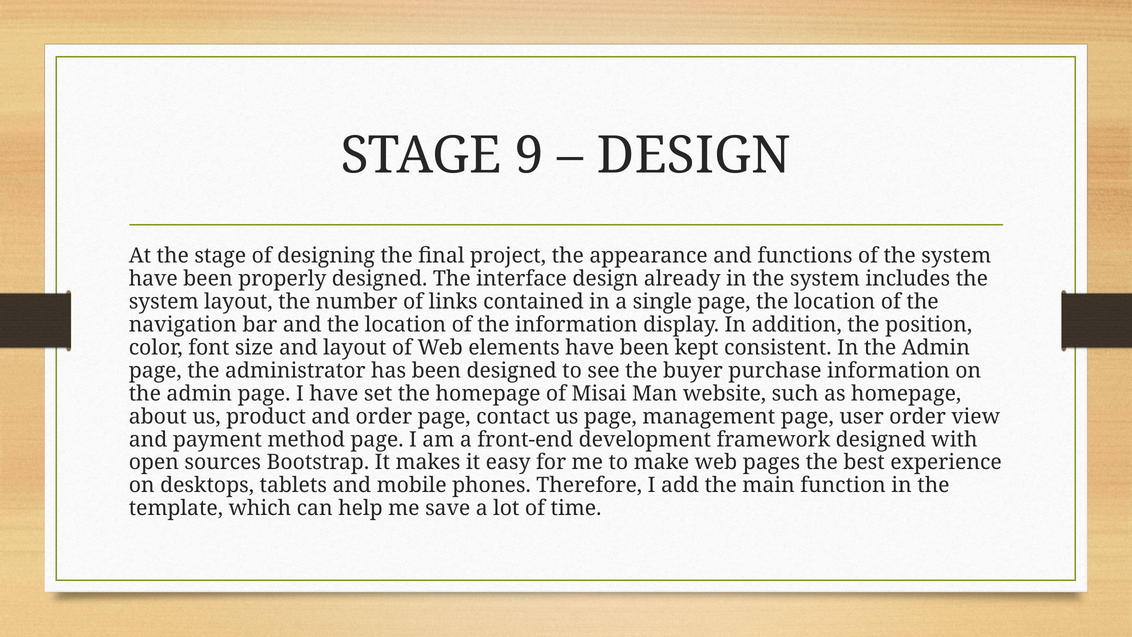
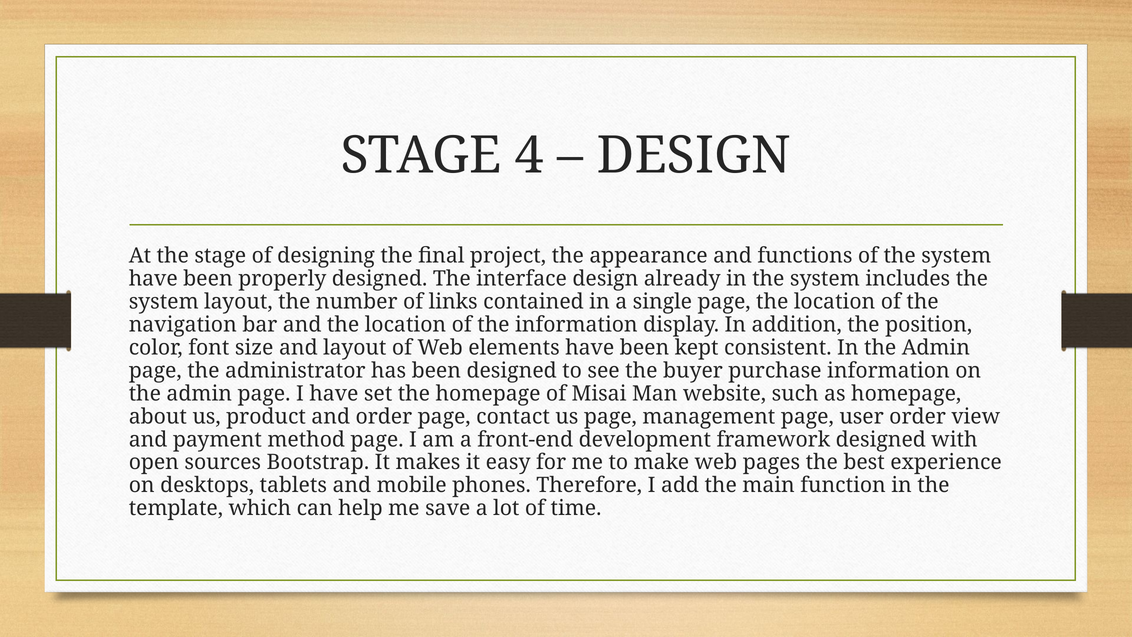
9: 9 -> 4 (529, 155)
